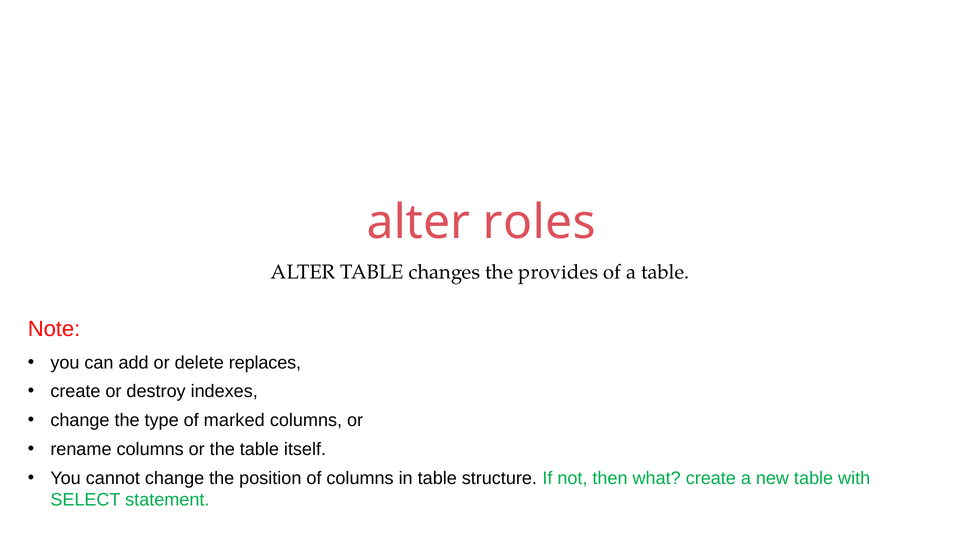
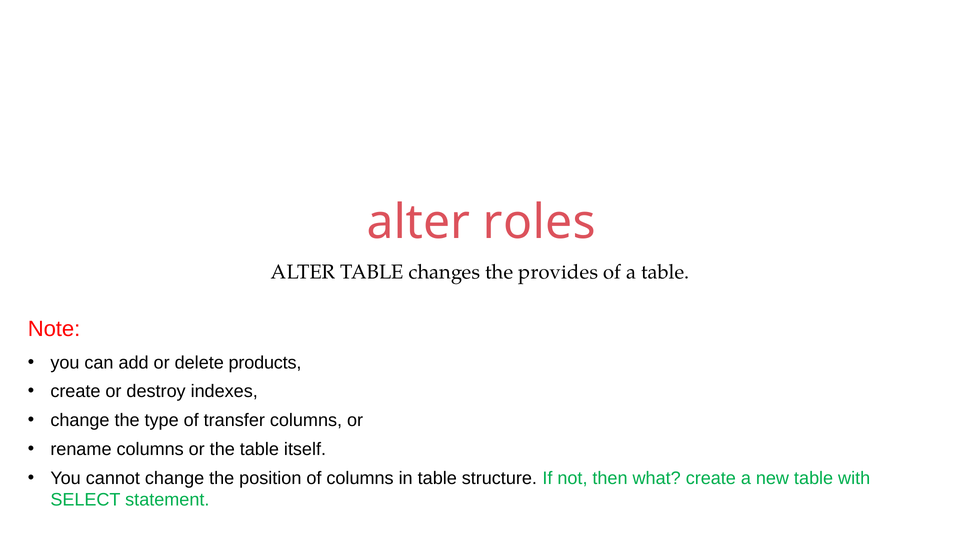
replaces: replaces -> products (265, 362)
marked: marked -> transfer (234, 420)
